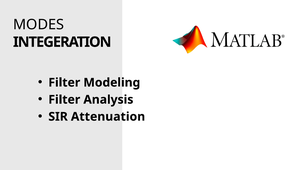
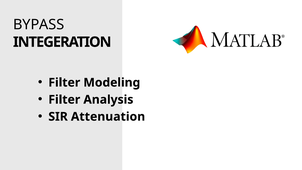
MODES: MODES -> BYPASS (39, 25)
